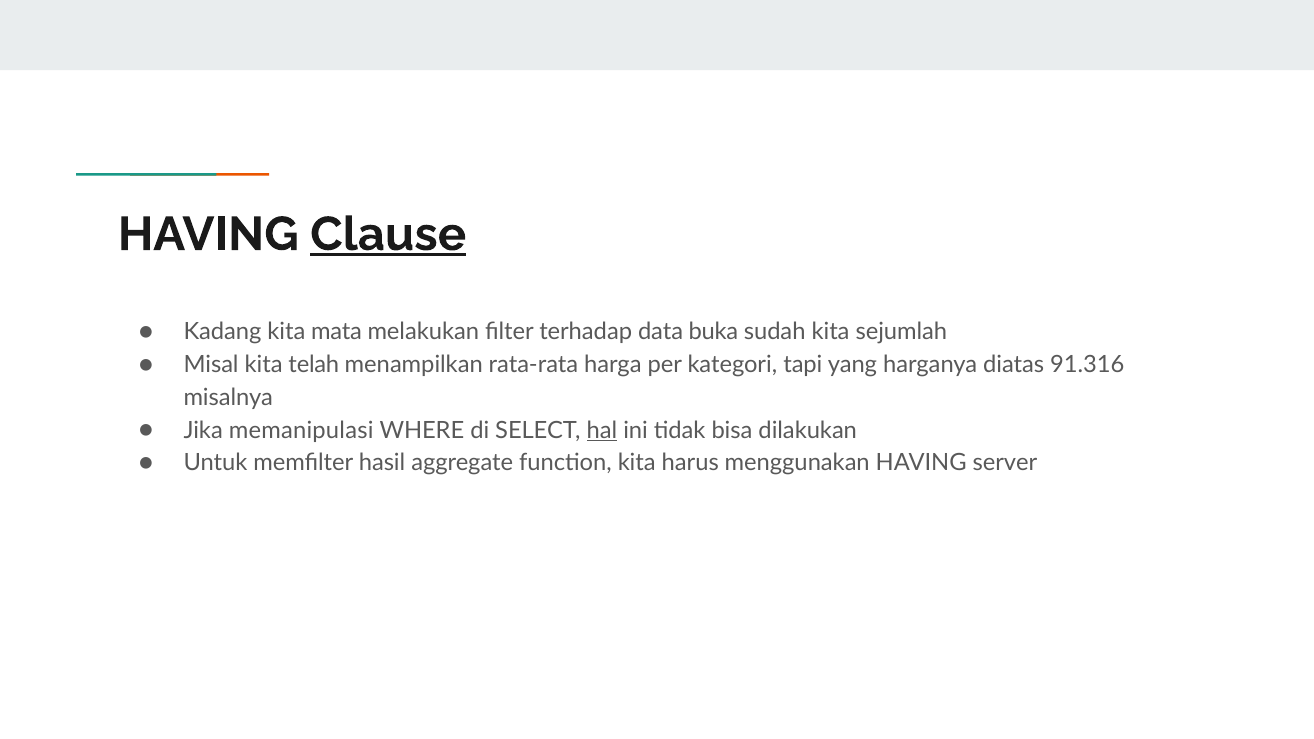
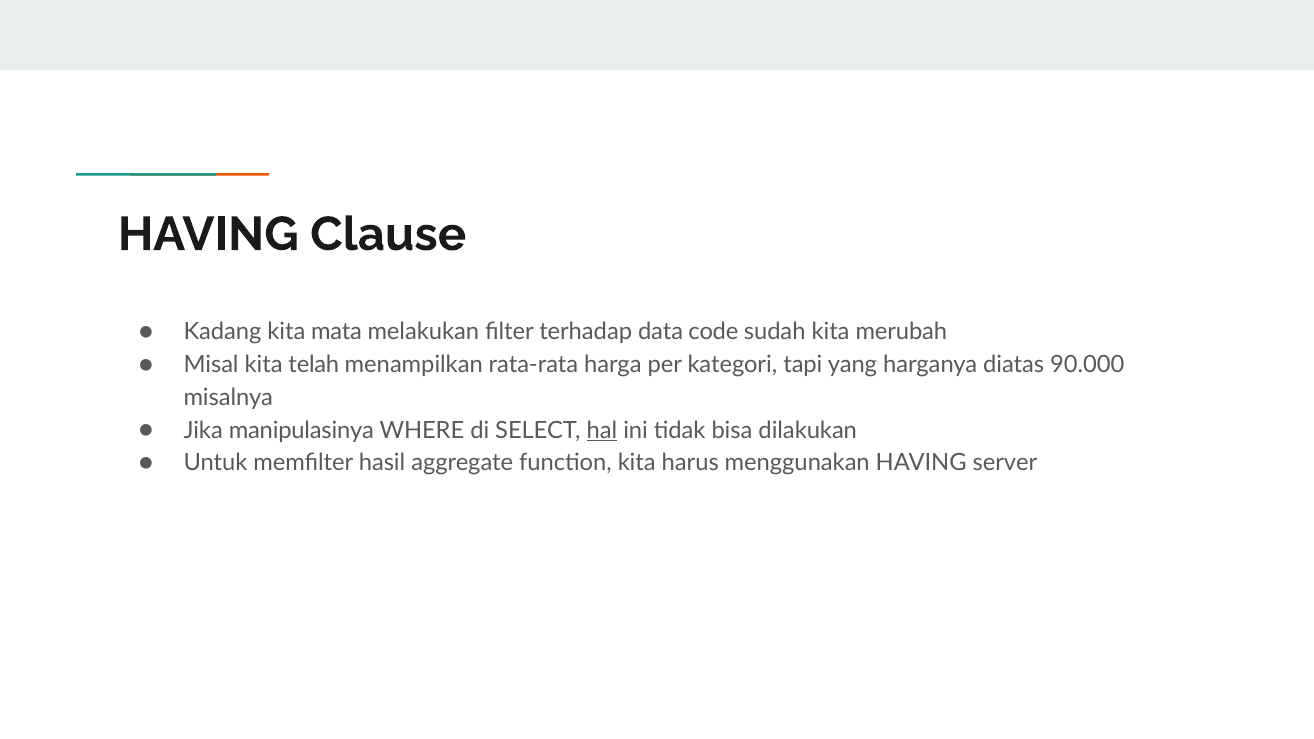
Clause underline: present -> none (388, 234)
buka: buka -> code (713, 332)
sejumlah: sejumlah -> merubah (901, 332)
91.316: 91.316 -> 90.000 (1087, 365)
memanipulasi: memanipulasi -> manipulasinya (301, 430)
